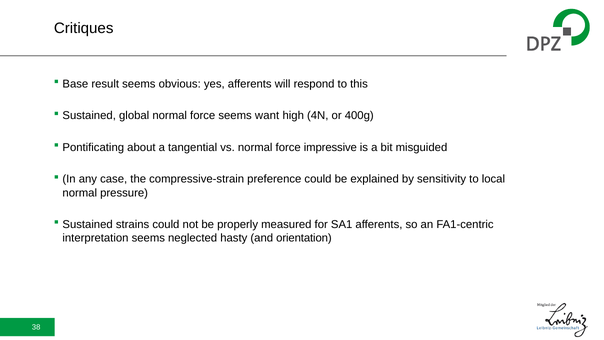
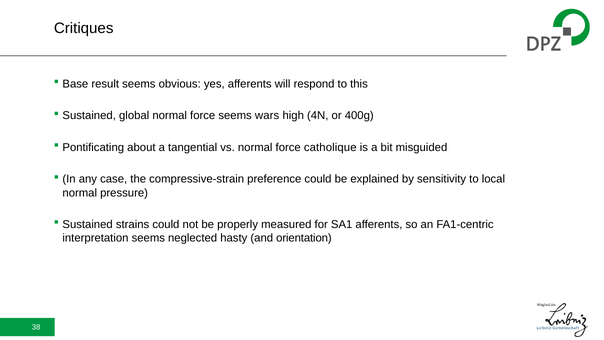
want: want -> wars (267, 116)
impressive: impressive -> catholique (330, 147)
